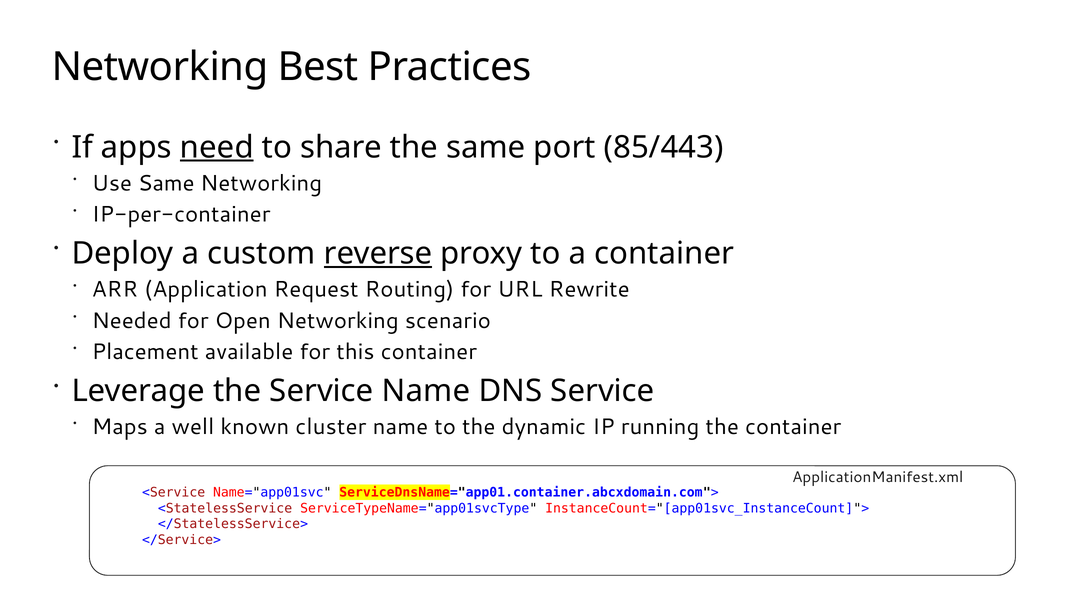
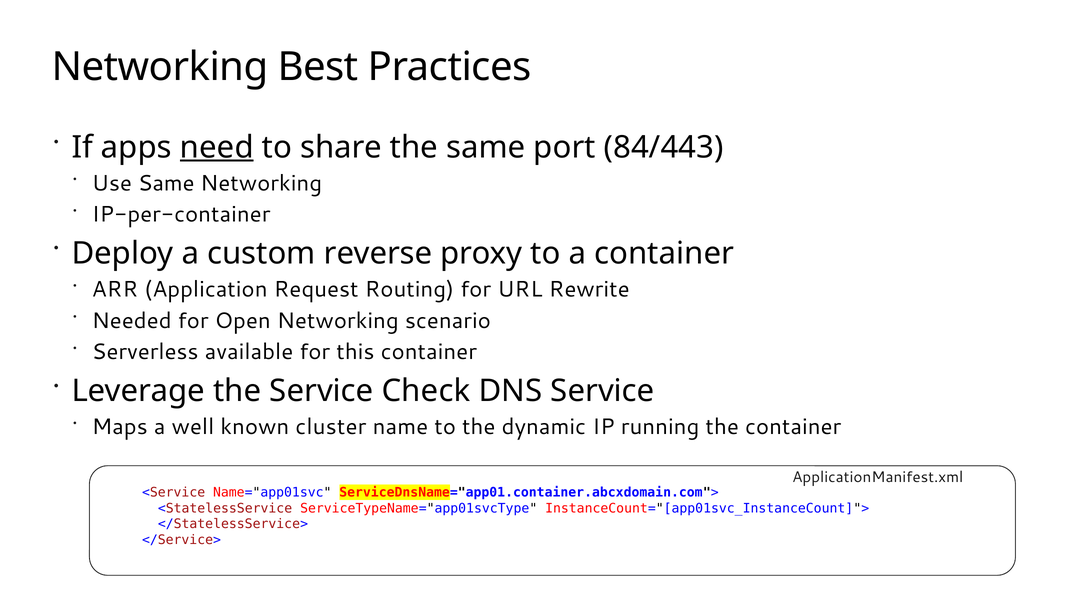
85/443: 85/443 -> 84/443 (664, 147)
reverse underline: present -> none (378, 253)
Placement: Placement -> Serverless (145, 352)
Service Name: Name -> Check (426, 391)
